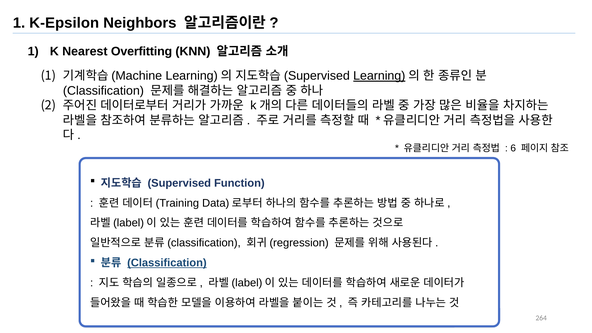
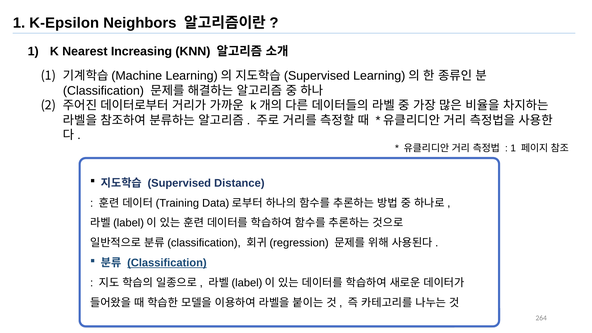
Overfitting: Overfitting -> Increasing (142, 51)
Learning underline: present -> none (379, 76)
6: 6 -> 1 (513, 148)
Function: Function -> Distance (239, 183)
